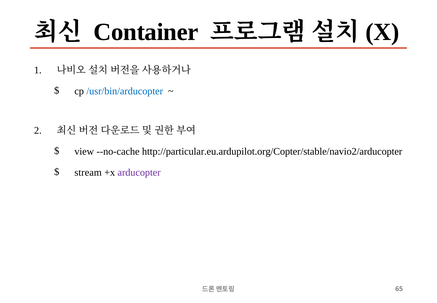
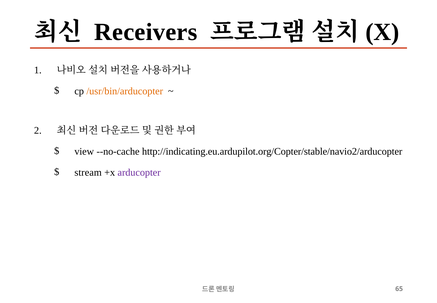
Container: Container -> Receivers (146, 32)
/usr/bin/arducopter colour: blue -> orange (125, 91)
http://particular.eu.ardupilot.org/Copter/stable/navio2/arducopter: http://particular.eu.ardupilot.org/Copter/stable/navio2/arducopter -> http://indicating.eu.ardupilot.org/Copter/stable/navio2/arducopter (272, 151)
